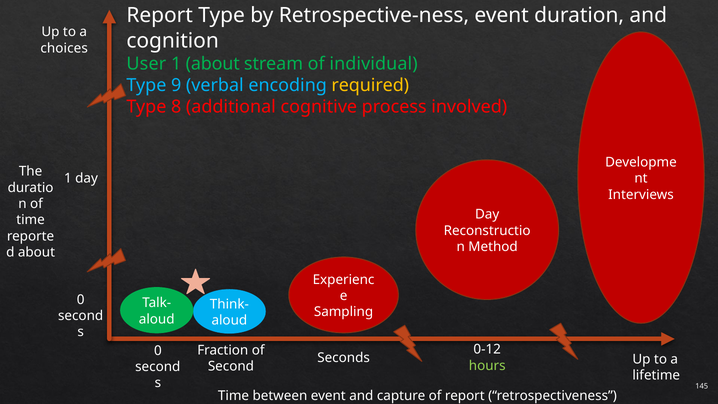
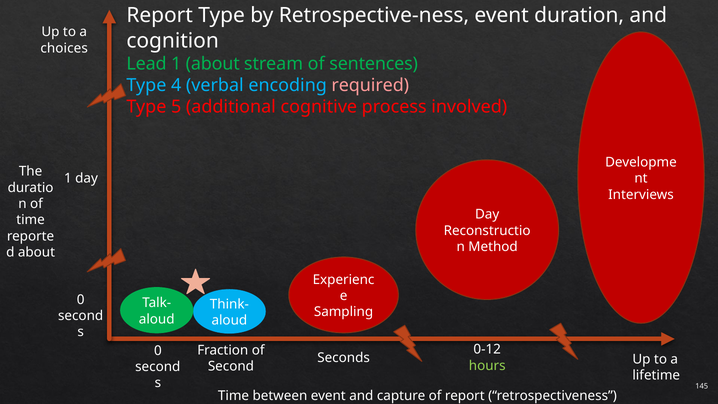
User: User -> Lead (147, 64)
individual: individual -> sentences (374, 64)
9: 9 -> 4 (176, 85)
required colour: yellow -> pink (370, 85)
8: 8 -> 5 (176, 107)
